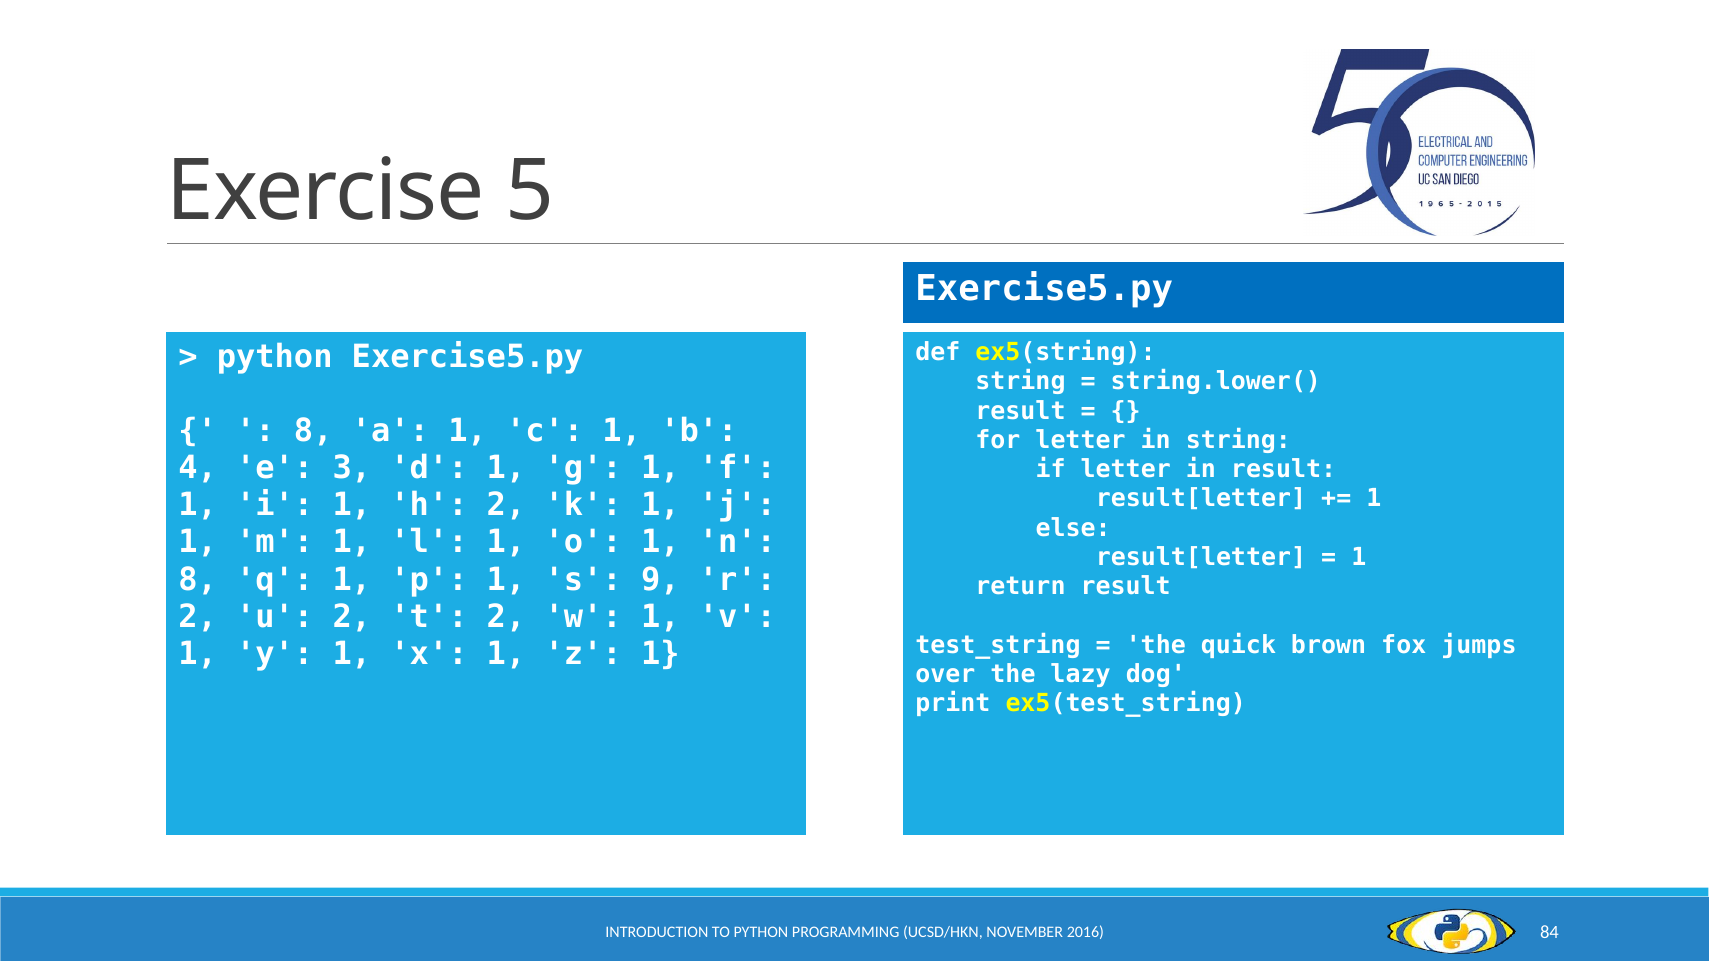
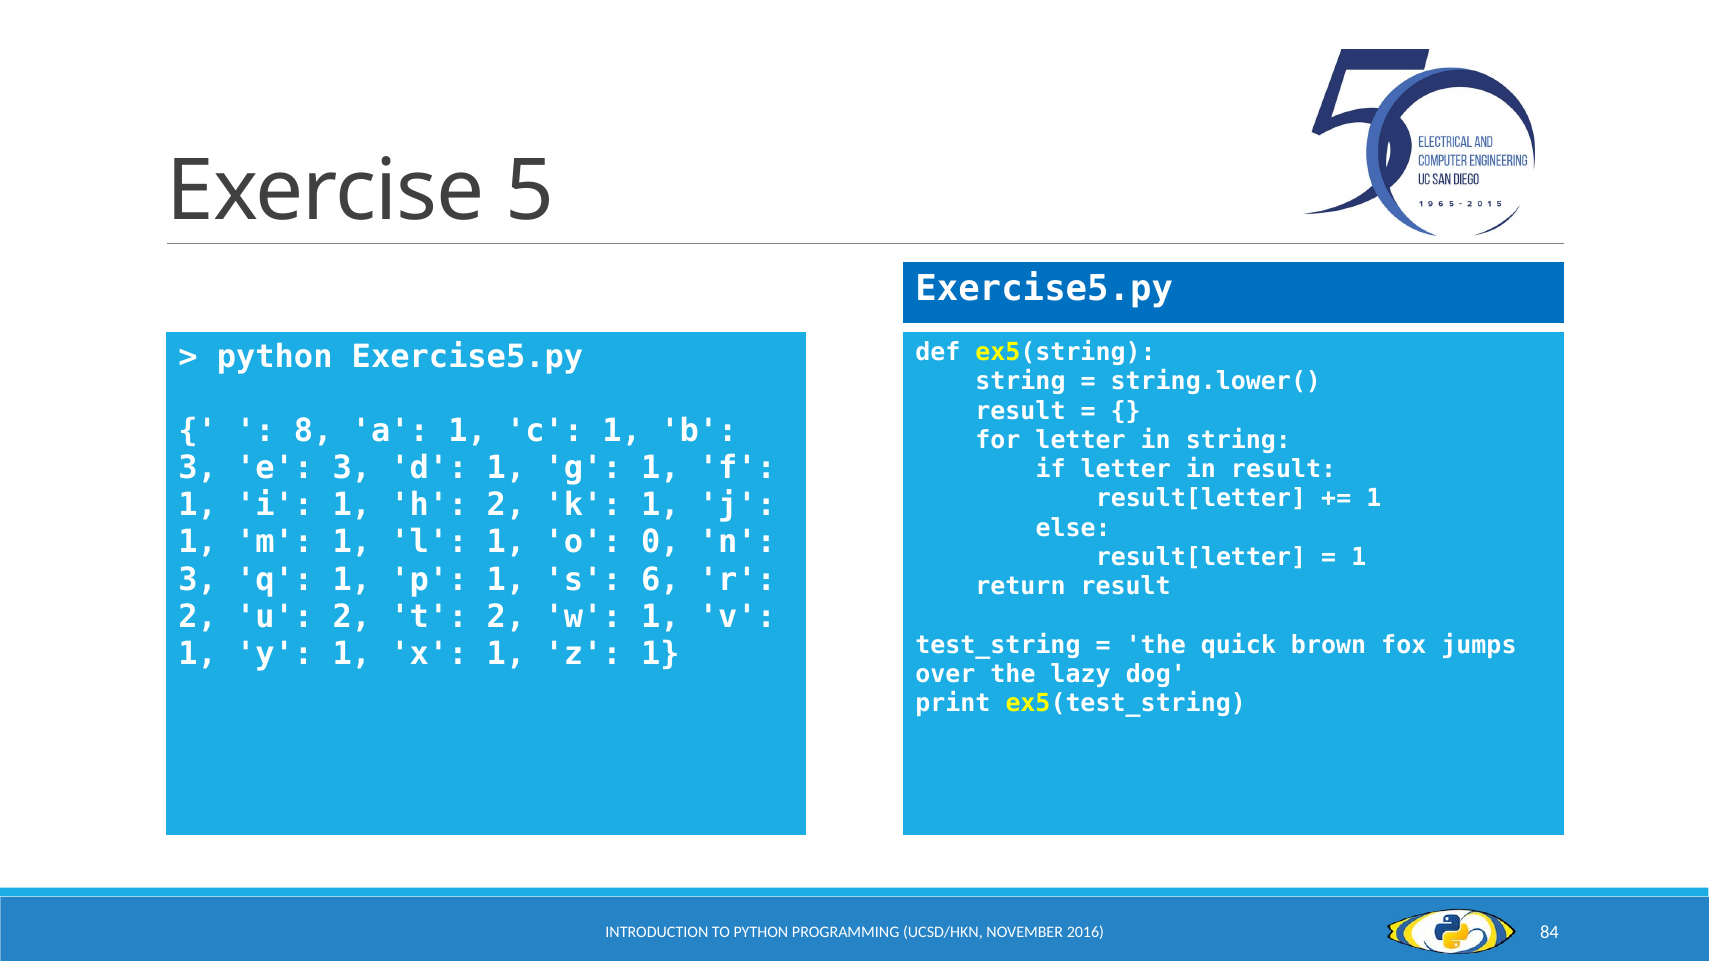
4: 4 -> 3 (198, 468)
o 1: 1 -> 0 (660, 543)
8: 8 -> 3 (198, 580)
9: 9 -> 6 (660, 580)
